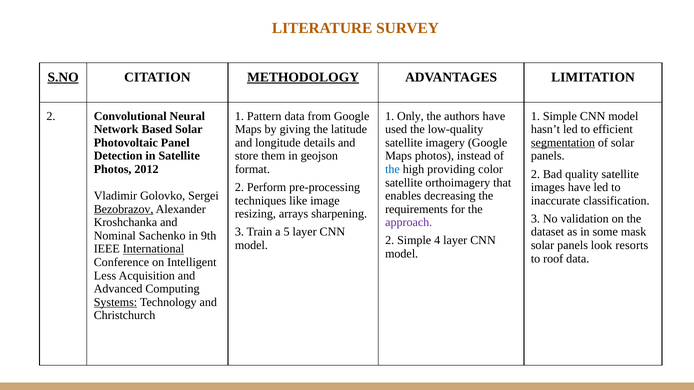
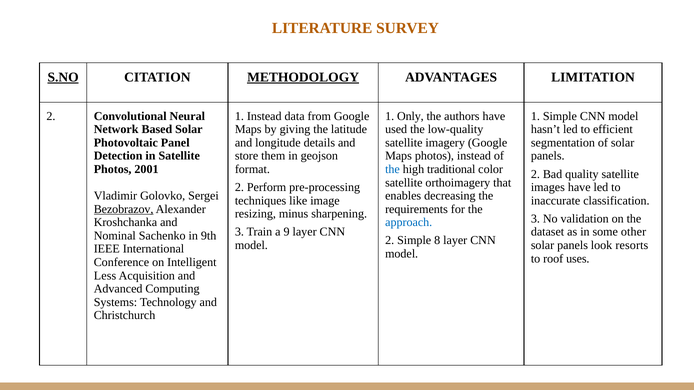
1 Pattern: Pattern -> Instead (264, 116)
segmentation underline: present -> none (563, 143)
2012: 2012 -> 2001 (147, 169)
providing: providing -> traditional (451, 169)
arrays: arrays -> minus (294, 214)
approach colour: purple -> blue (409, 223)
5: 5 -> 9 (287, 232)
mask: mask -> other (634, 232)
4: 4 -> 8 (437, 241)
International underline: present -> none (153, 249)
roof data: data -> uses (578, 259)
Systems underline: present -> none (115, 302)
